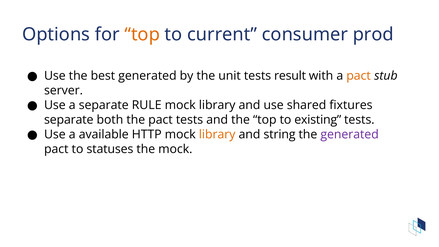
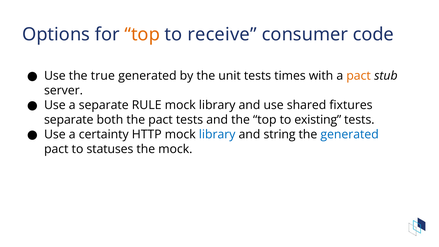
current: current -> receive (222, 34)
prod: prod -> code (373, 34)
best: best -> true (103, 76)
result: result -> times (290, 76)
available: available -> certainty (104, 135)
library colour: orange -> blue (217, 135)
generated colour: purple -> blue (350, 135)
